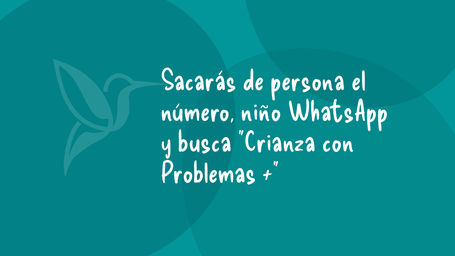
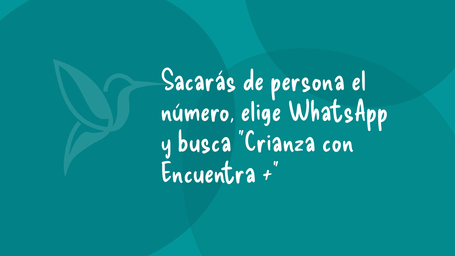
niño: niño -> elige (261, 112)
Problemas: Problemas -> Encuentra (208, 173)
